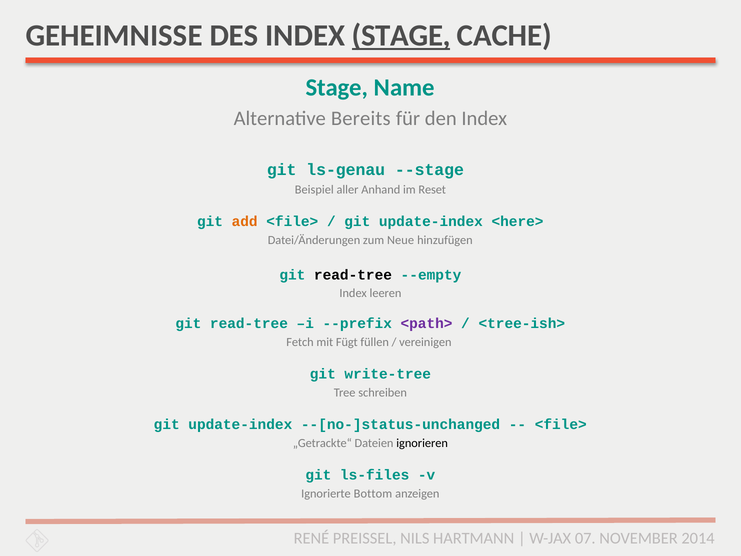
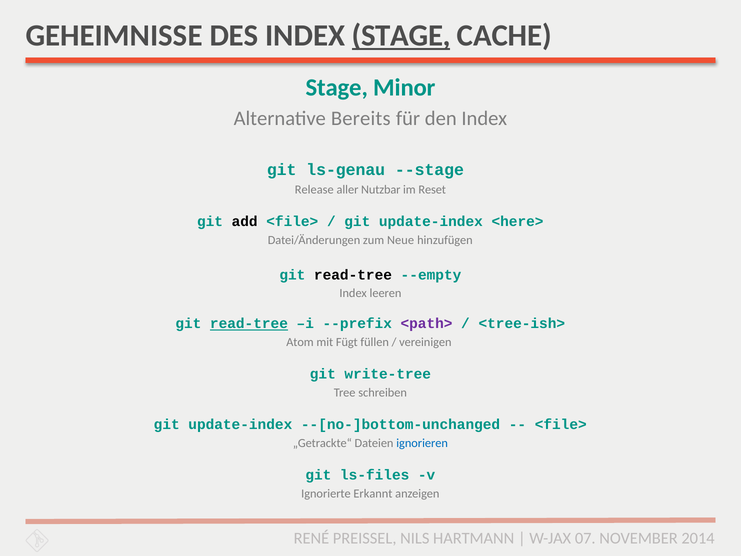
Name: Name -> Minor (404, 87)
Beispiel: Beispiel -> Release (314, 189)
Anhand: Anhand -> Nutzbar (381, 189)
add colour: orange -> black (245, 222)
read-tree underline: none -> present (249, 324)
Fetch: Fetch -> Atom (300, 342)
--[no-]status-unchanged: --[no-]status-unchanged -> --[no-]bottom-unchanged (401, 424)
ignorieren colour: black -> blue (422, 443)
Bottom: Bottom -> Erkannt (373, 493)
